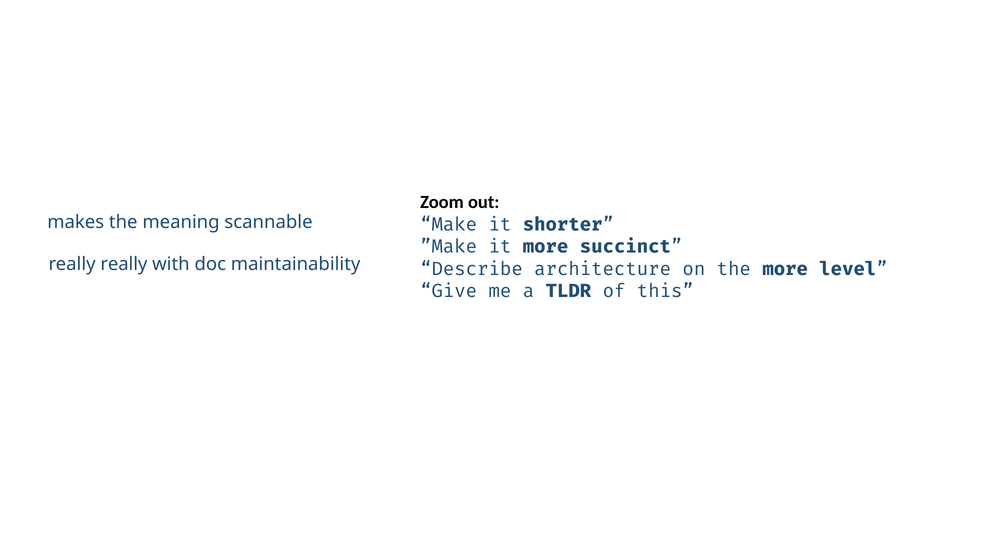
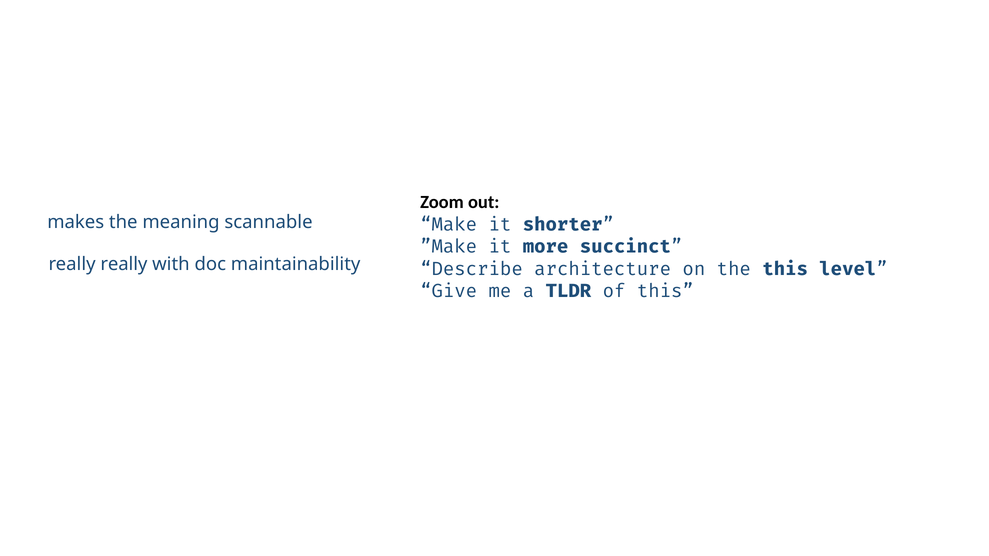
the more: more -> this (785, 269)
